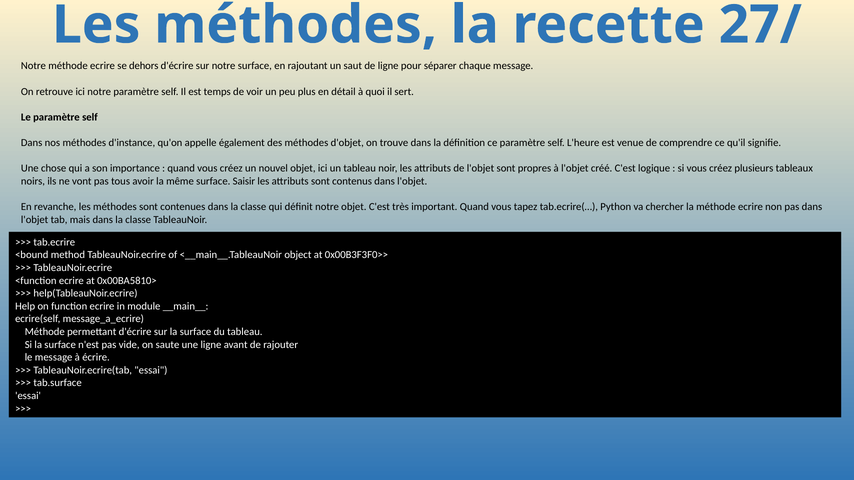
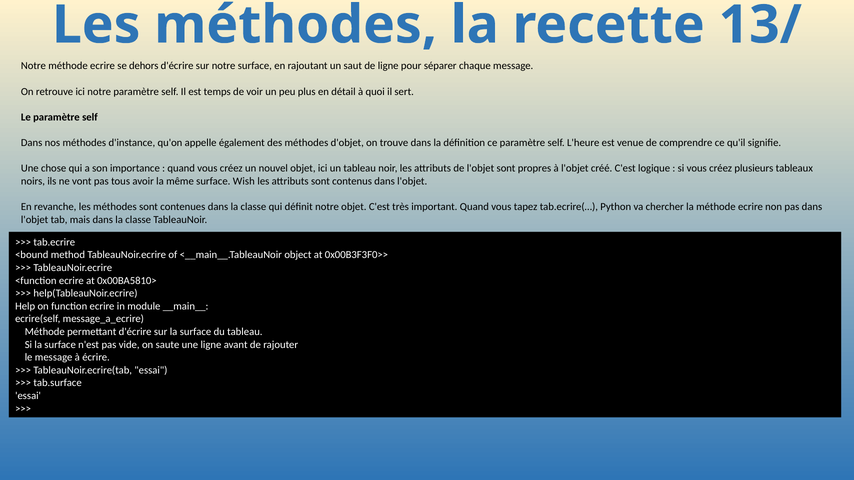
27/: 27/ -> 13/ (760, 25)
Saisir: Saisir -> Wish (244, 181)
